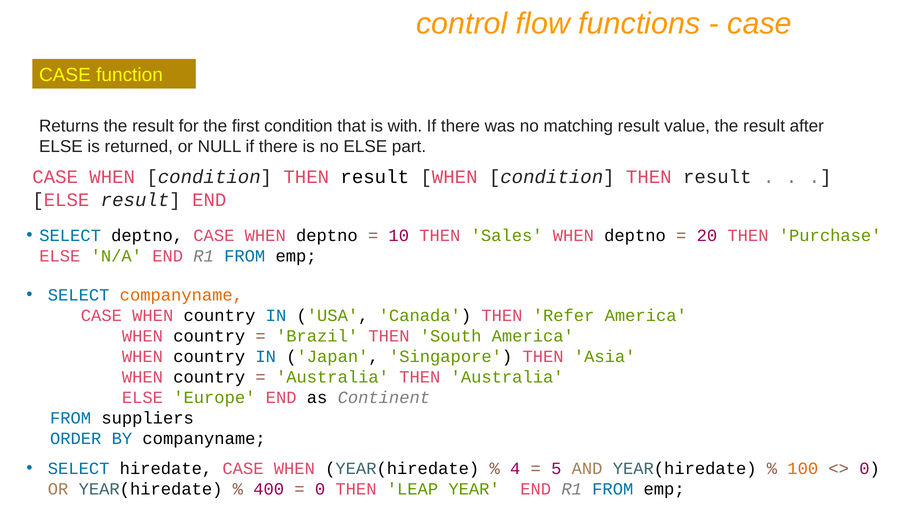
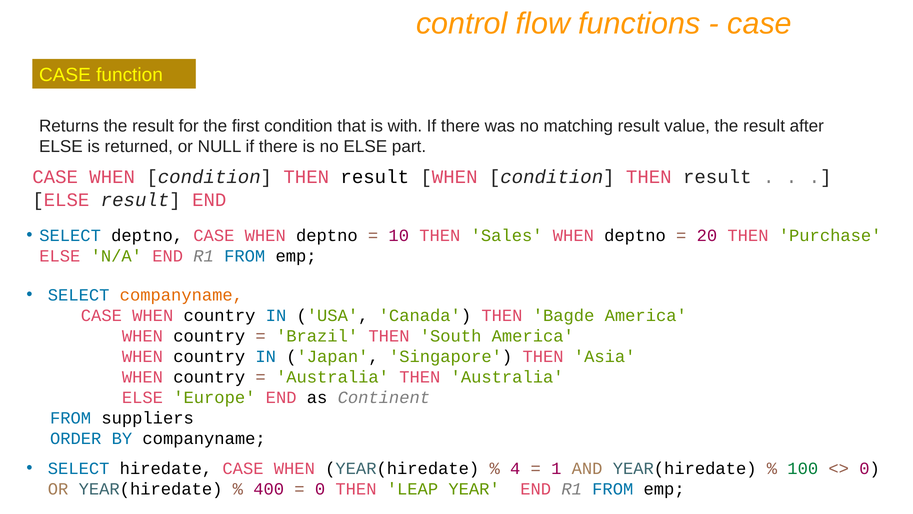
Refer: Refer -> Bagde (564, 315)
5: 5 -> 1 (556, 468)
100 colour: orange -> green (803, 468)
